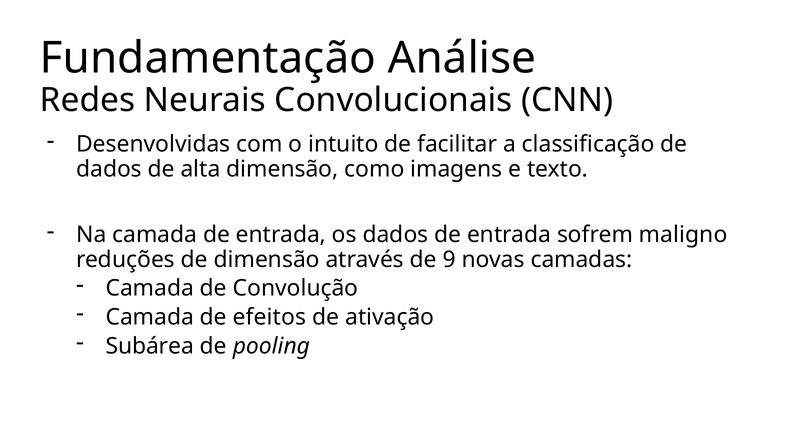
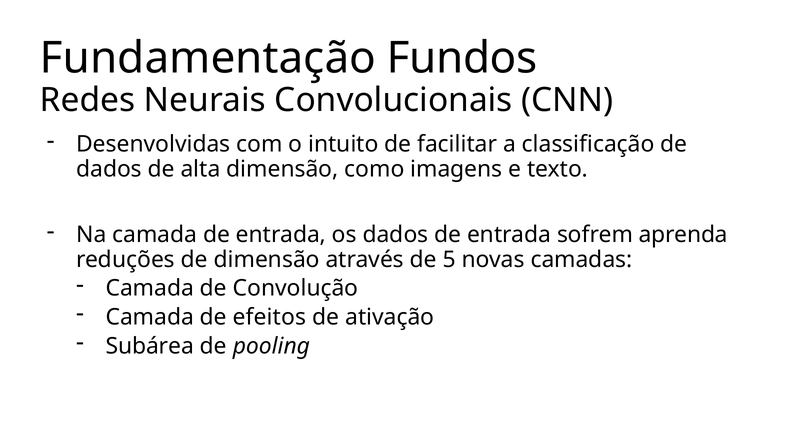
Análise: Análise -> Fundos (462, 58)
maligno: maligno -> aprenda (683, 235)
9: 9 -> 5 (449, 259)
